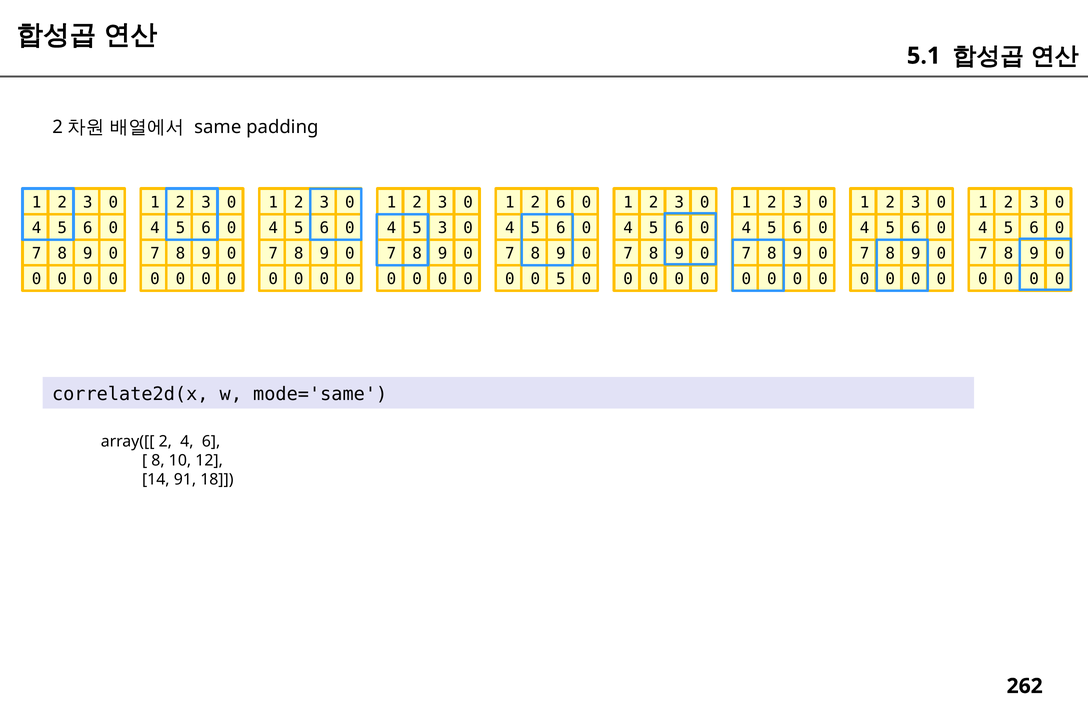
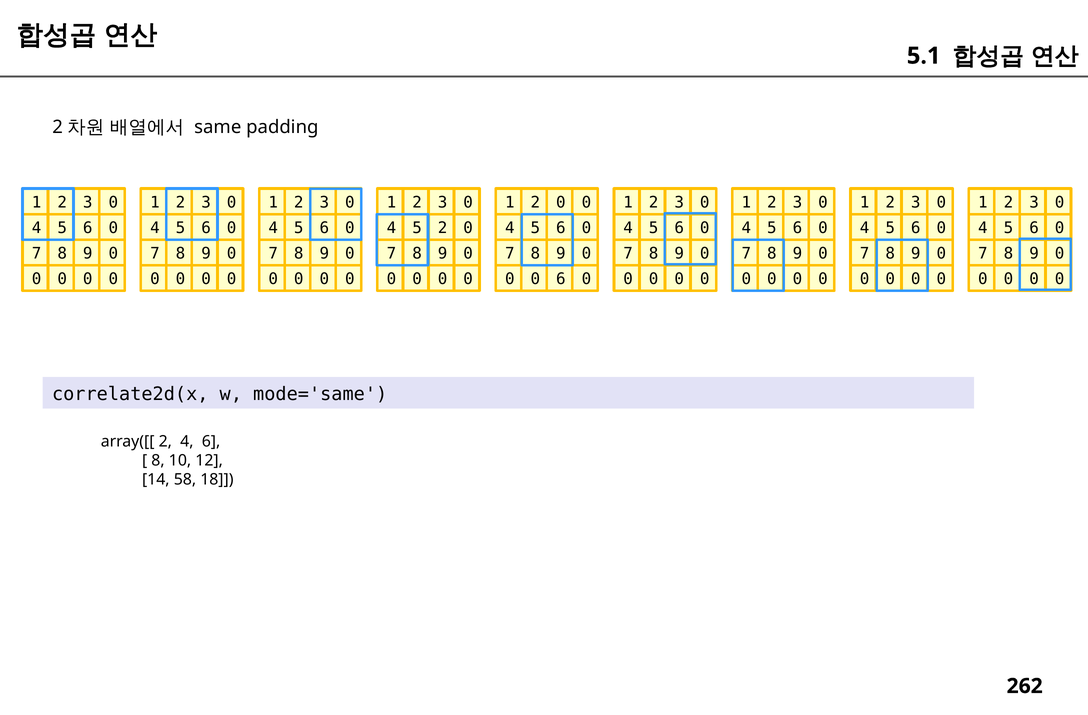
2 6: 6 -> 0 (561, 202)
5 3: 3 -> 2 (443, 228)
0 5: 5 -> 6 (561, 279)
91: 91 -> 58 (185, 480)
